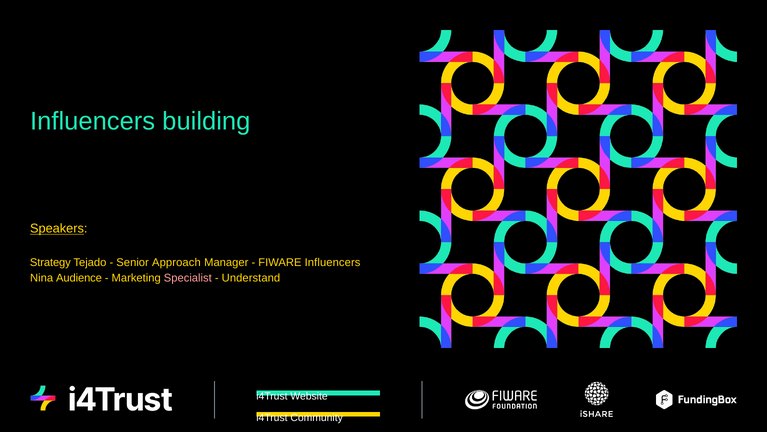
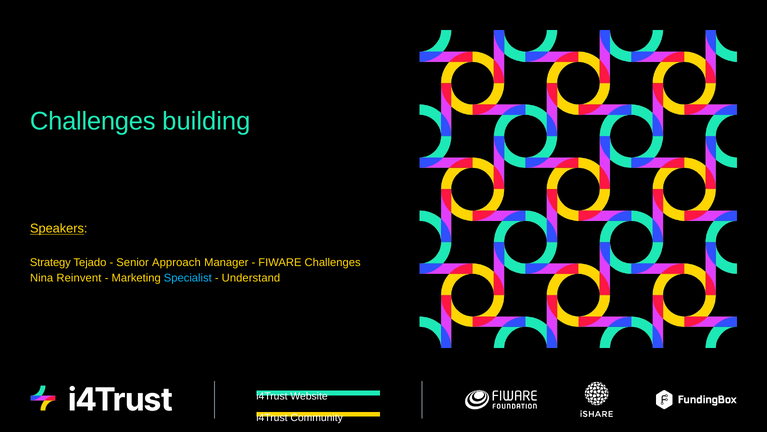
Influencers: Influencers -> Challenges (93, 121)
FIWARE Influencers: Influencers -> Challenges (333, 262)
Audience: Audience -> Reinvent (79, 278)
Specialist colour: pink -> light blue (188, 278)
